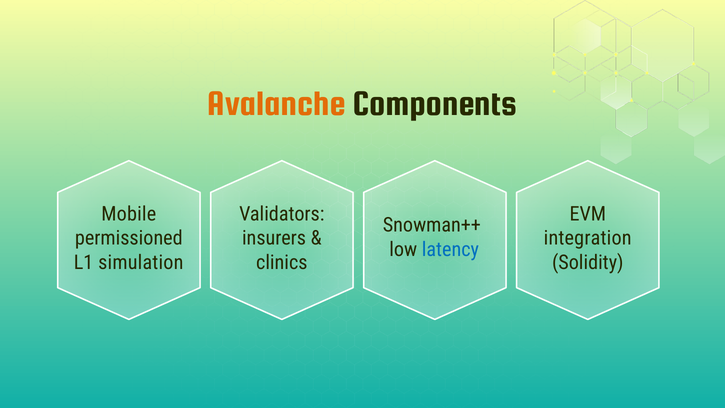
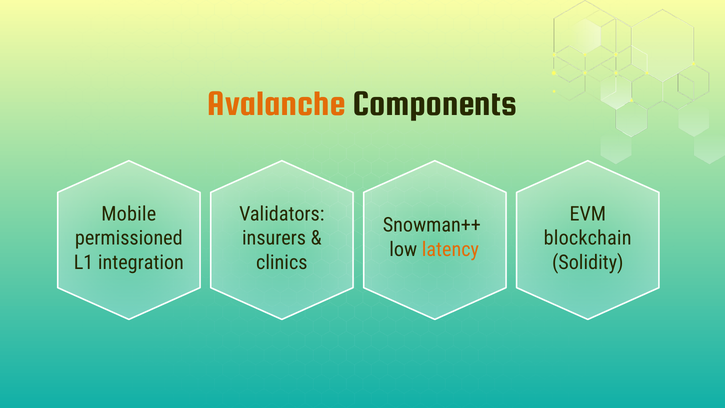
integration: integration -> blockchain (588, 238)
latency colour: blue -> orange (450, 249)
simulation: simulation -> integration (141, 262)
